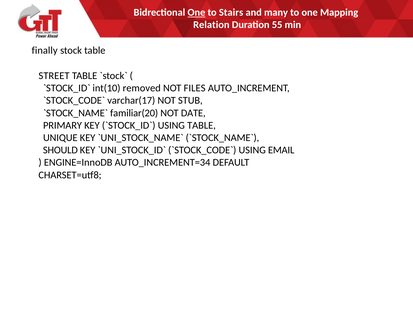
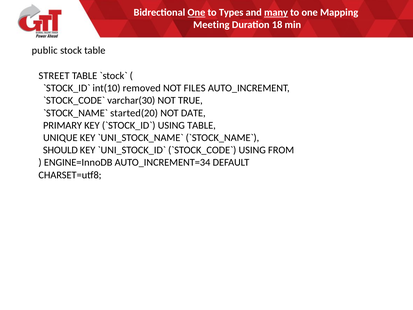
Stairs: Stairs -> Types (231, 12)
many underline: none -> present (276, 12)
Relation: Relation -> Meeting (211, 25)
55: 55 -> 18 (277, 25)
finally: finally -> public (45, 50)
varchar(17: varchar(17 -> varchar(30 (131, 100)
STUB: STUB -> TRUE (190, 100)
familiar(20: familiar(20 -> started(20 (134, 113)
EMAIL: EMAIL -> FROM (281, 150)
